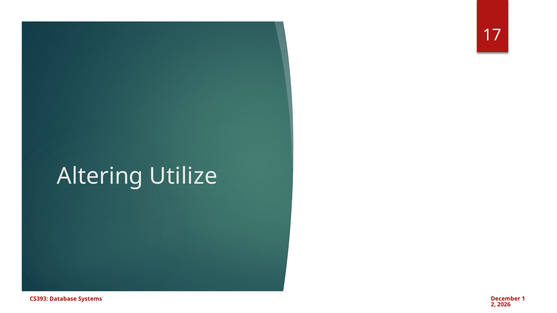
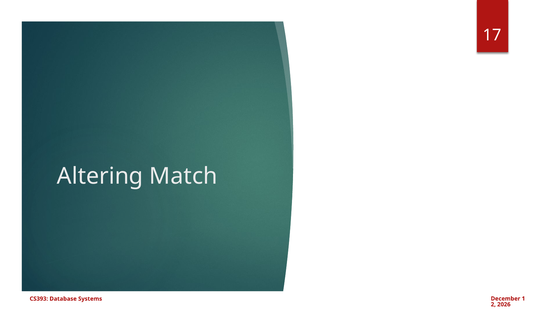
Utilize: Utilize -> Match (183, 176)
